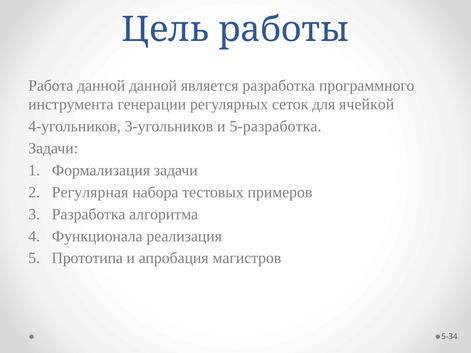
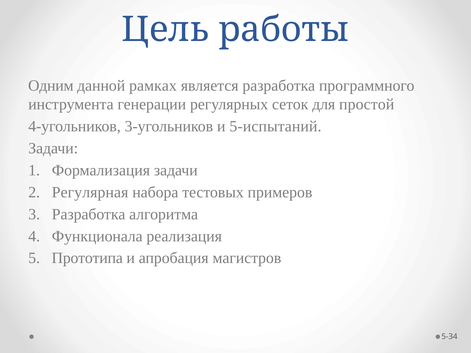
Работа: Работа -> Одним (51, 86)
данной данной: данной -> рамках (153, 86)
ячейкой: ячейкой -> простой (367, 104)
5-разработка: 5-разработка -> 5-испытаний (276, 126)
